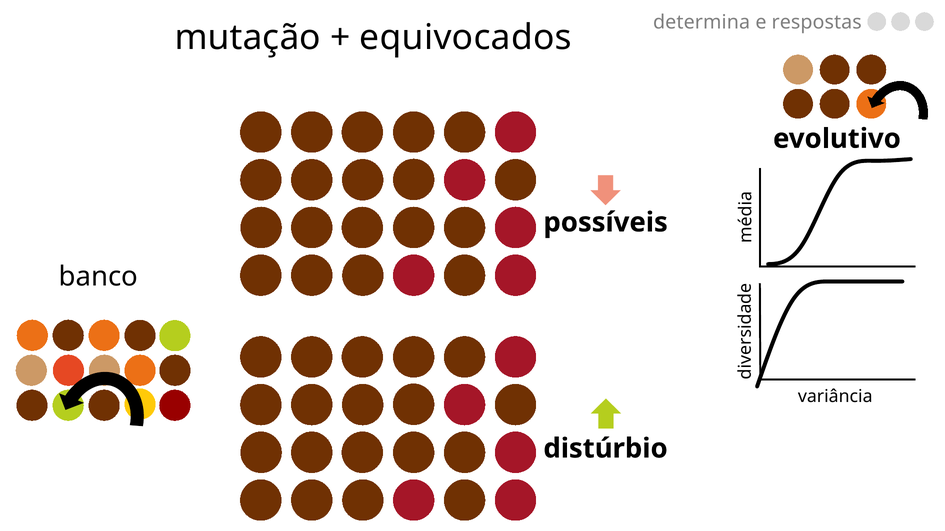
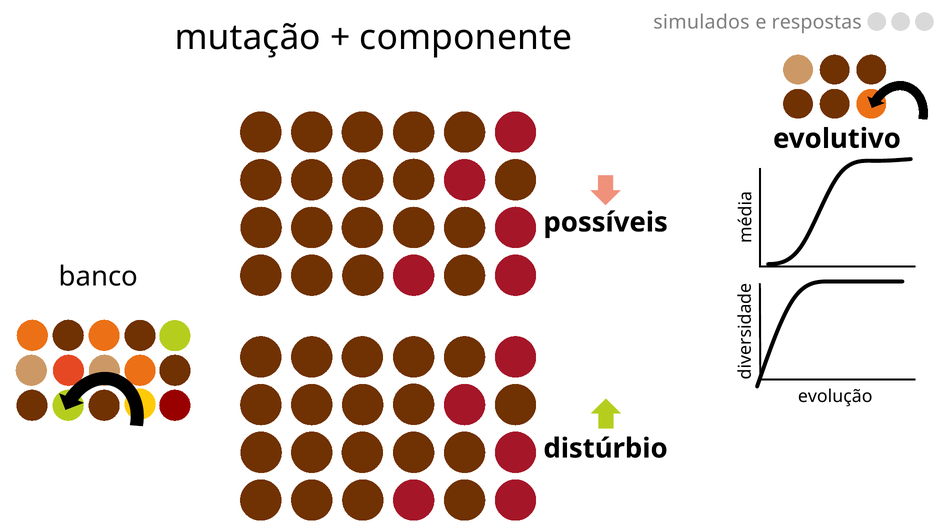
determina: determina -> simulados (702, 22)
equivocados: equivocados -> componente (466, 37)
variância: variância -> evolução (835, 397)
